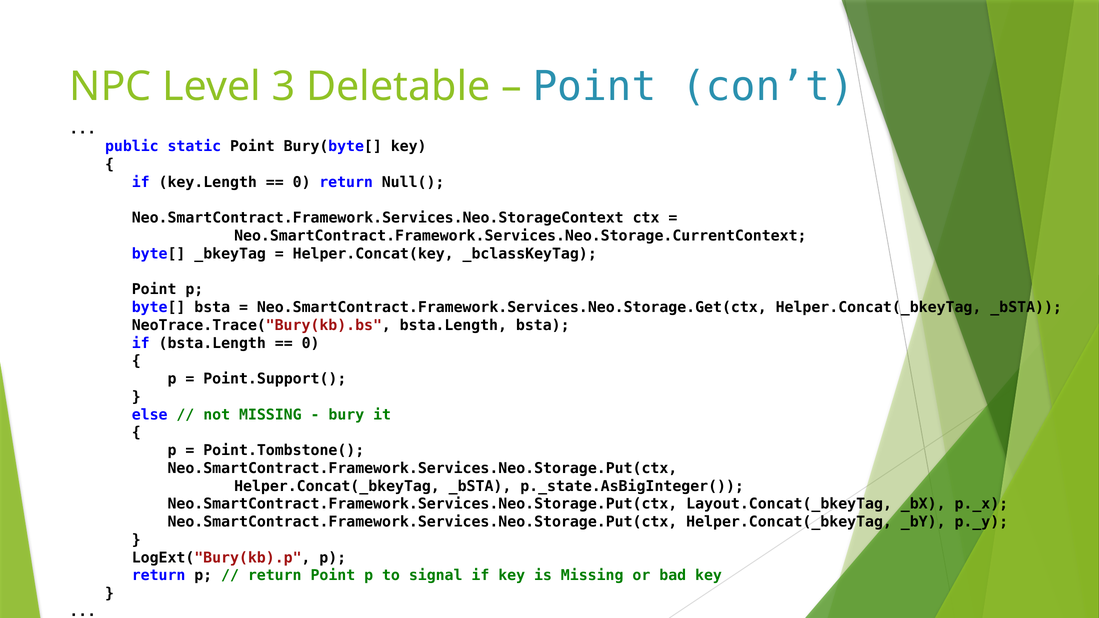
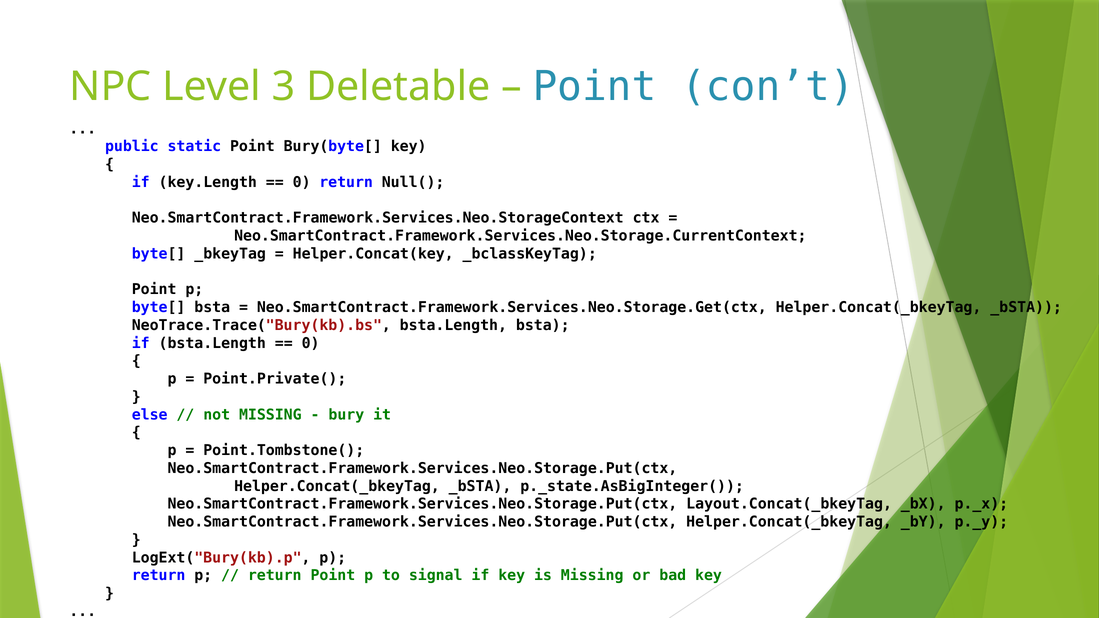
Point.Support(: Point.Support( -> Point.Private( (275, 379)
